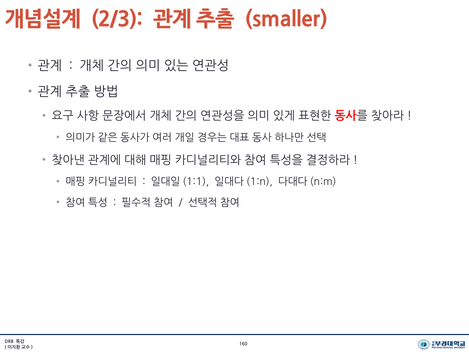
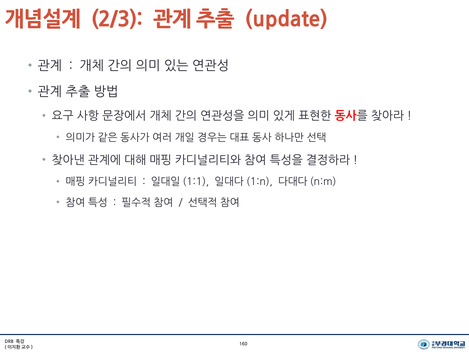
smaller: smaller -> update (286, 20)
